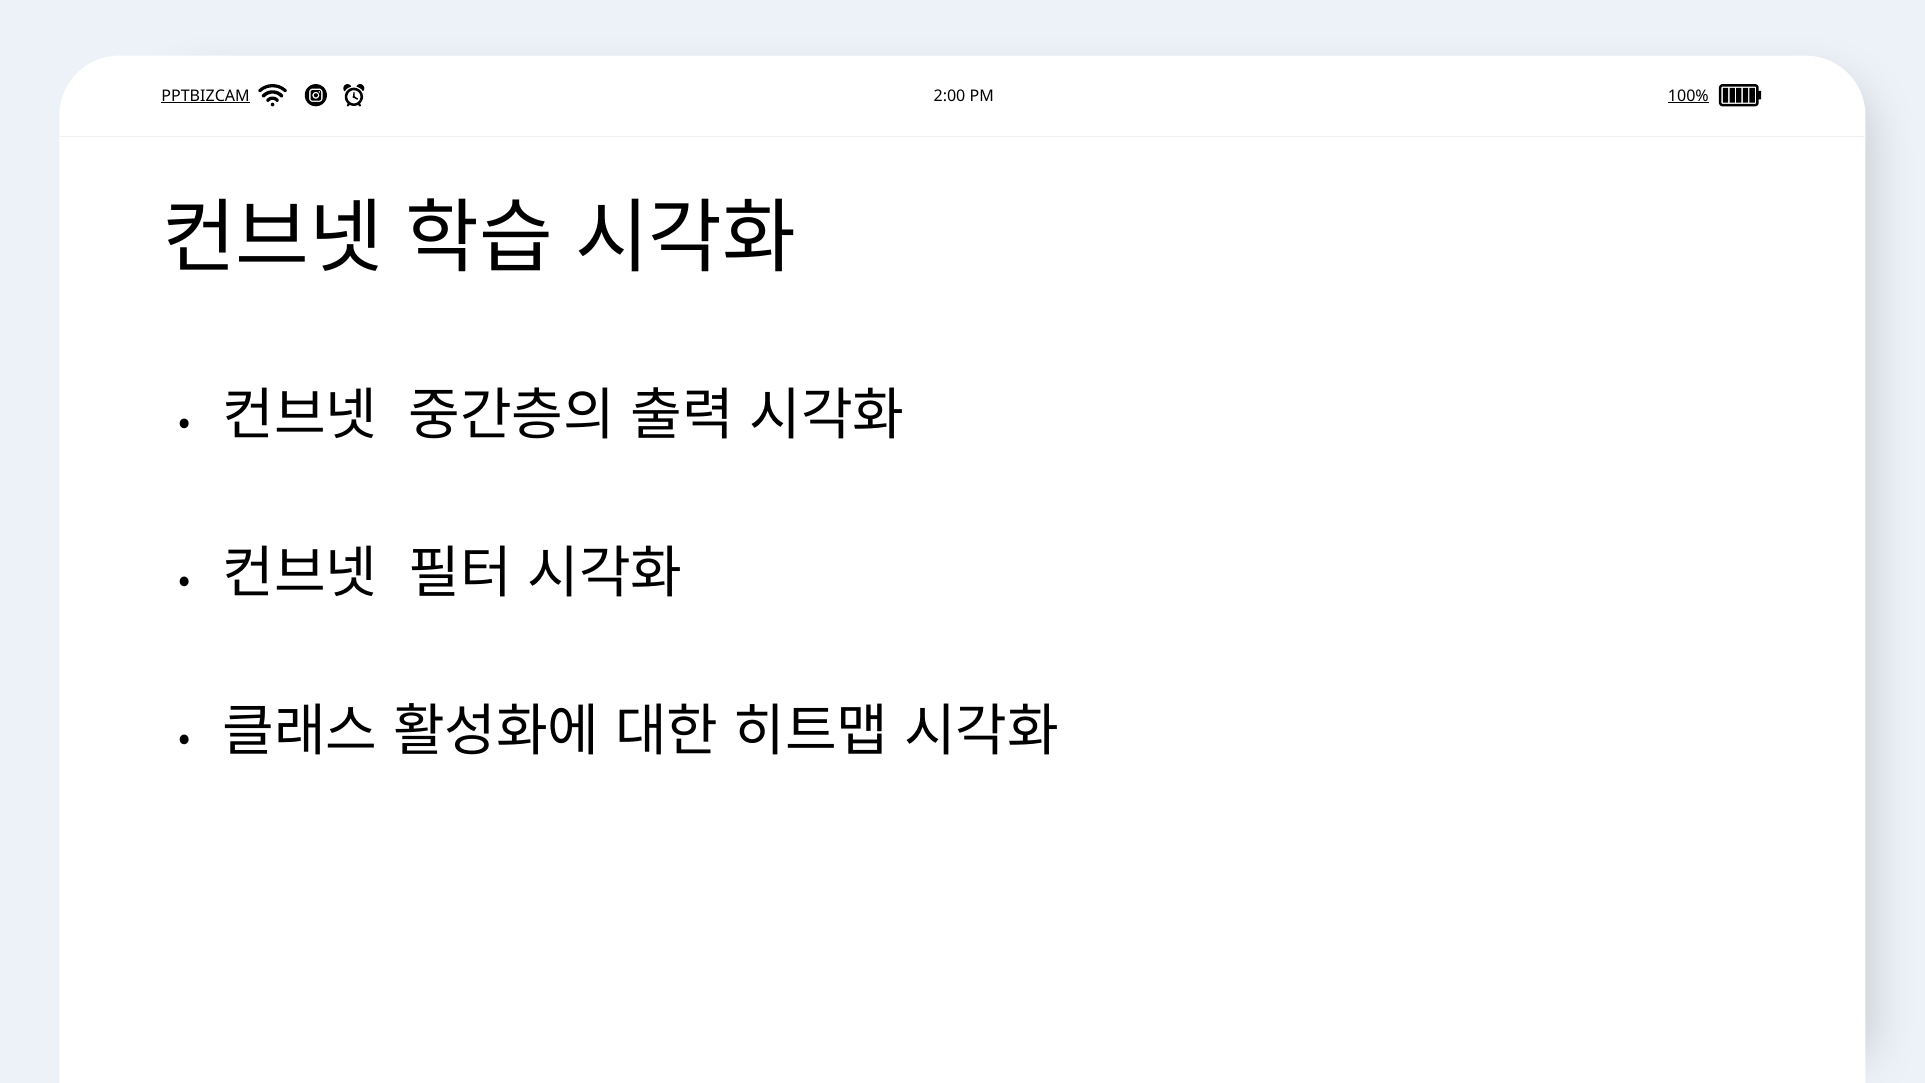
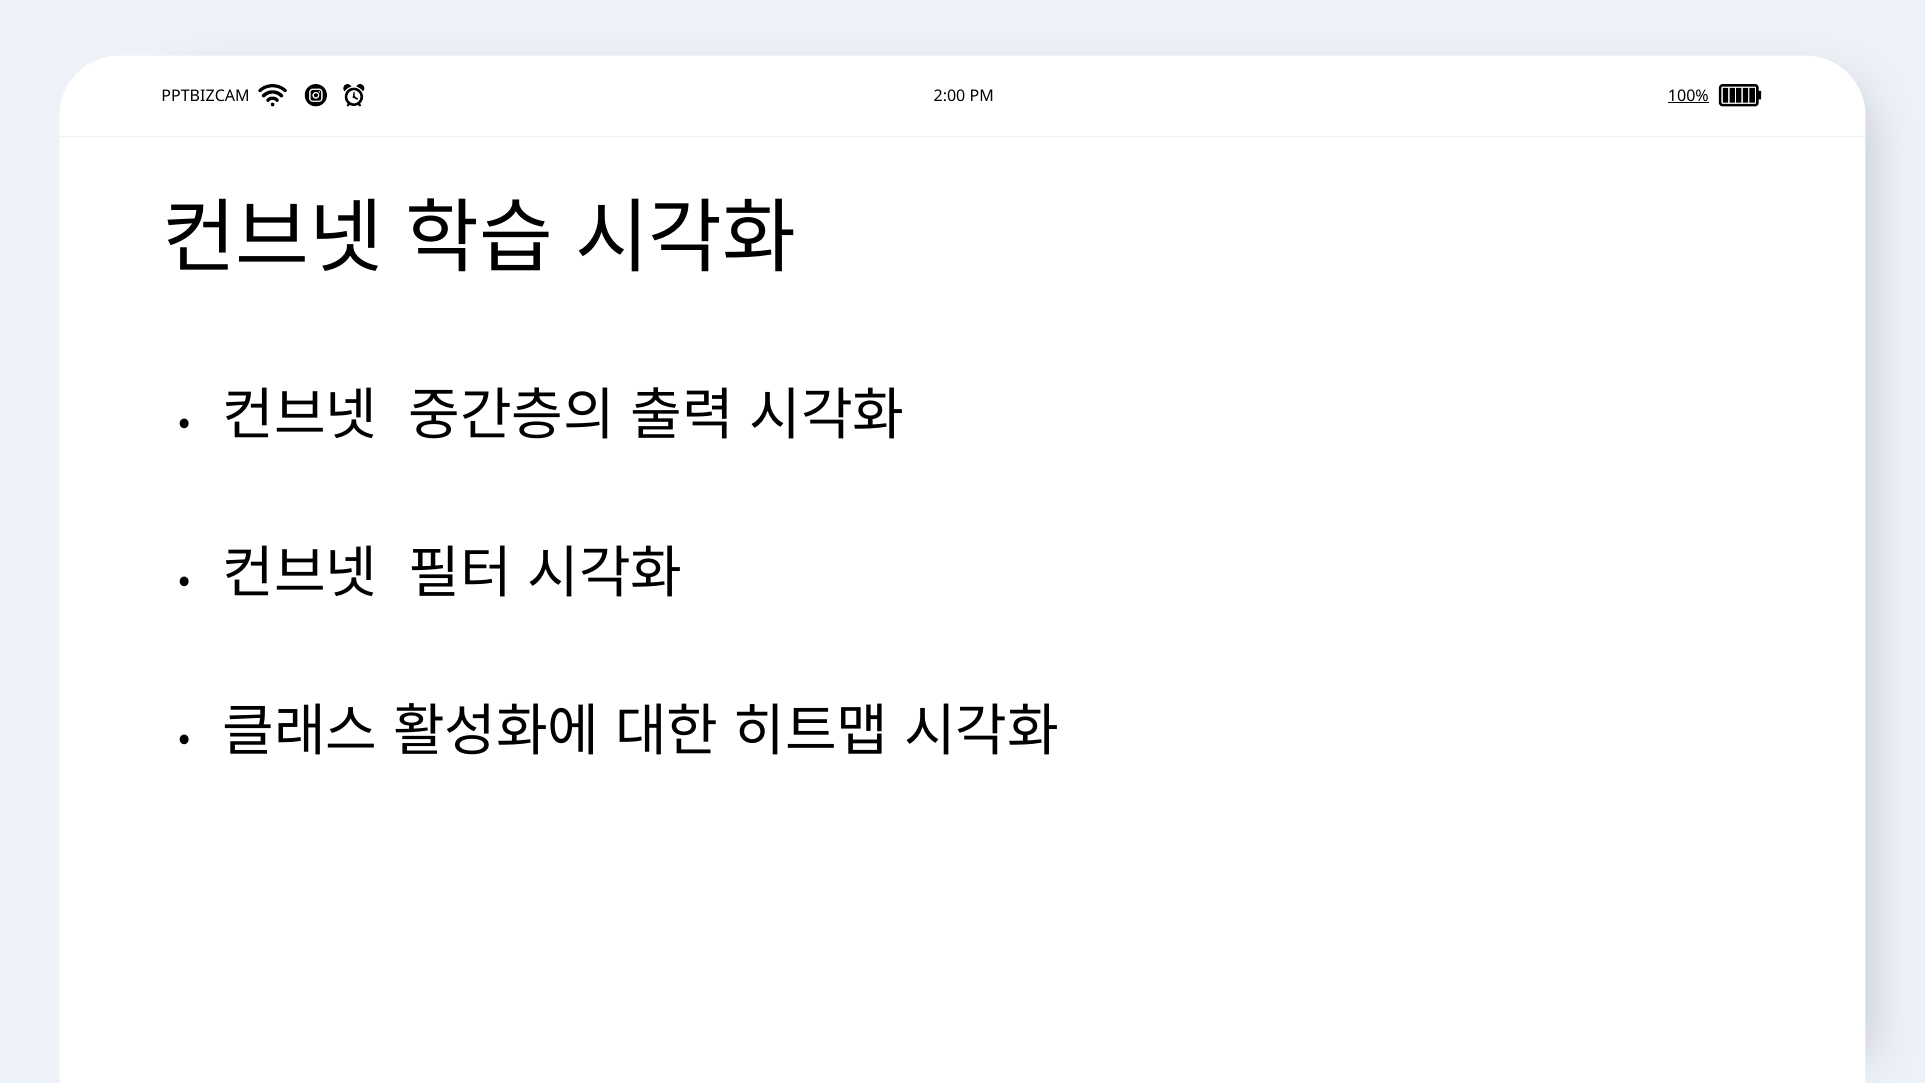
PPTBIZCAM underline: present -> none (206, 96)
